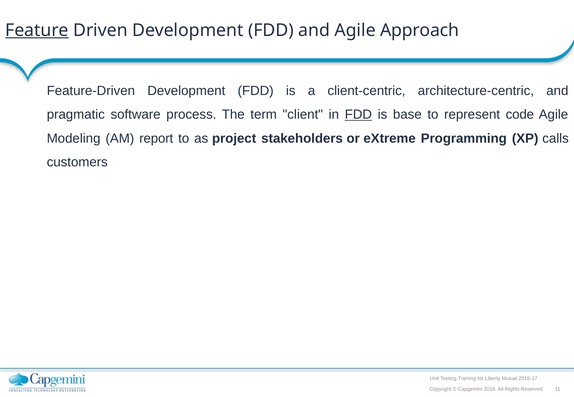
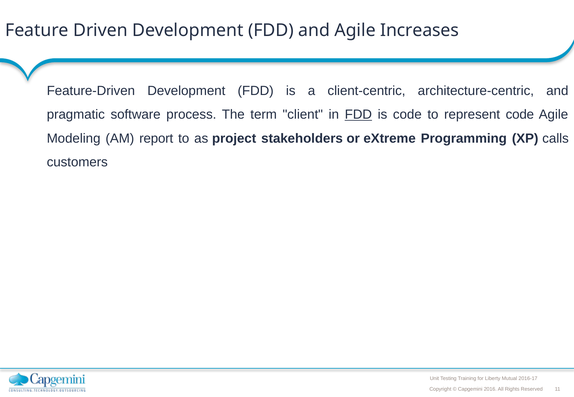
Feature underline: present -> none (37, 30)
Approach: Approach -> Increases (420, 30)
is base: base -> code (407, 115)
